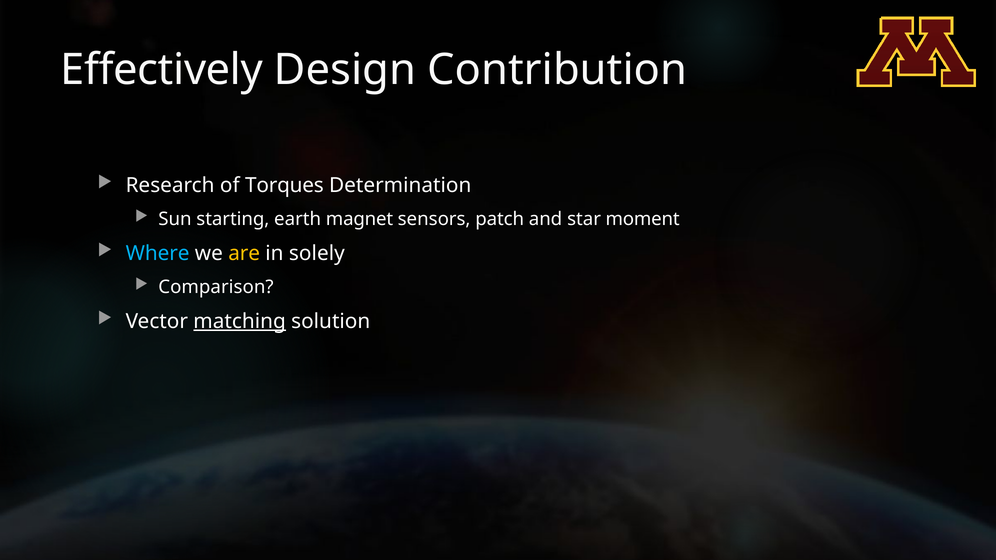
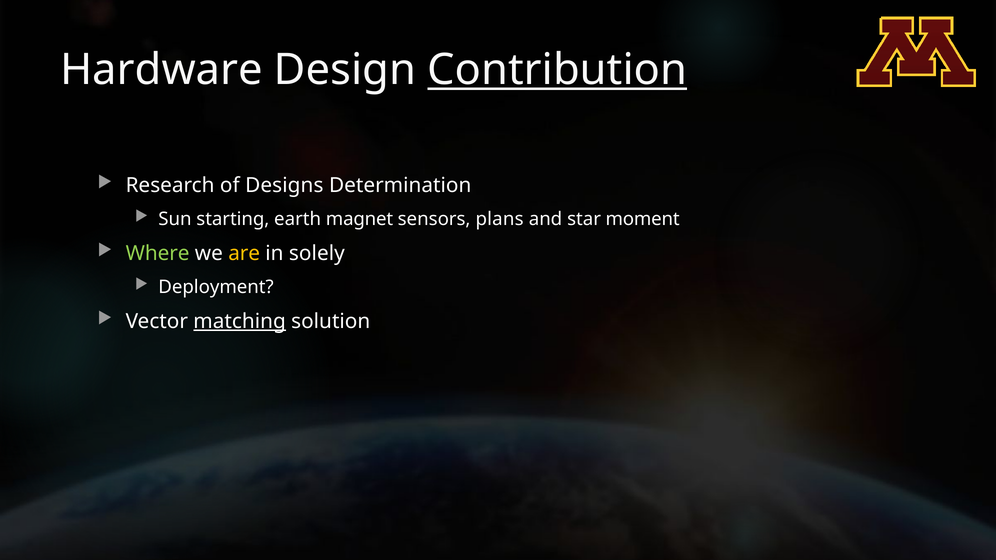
Effectively: Effectively -> Hardware (161, 70)
Contribution underline: none -> present (557, 70)
Torques: Torques -> Designs (284, 185)
patch: patch -> plans (500, 219)
Where colour: light blue -> light green (158, 253)
Comparison: Comparison -> Deployment (216, 287)
